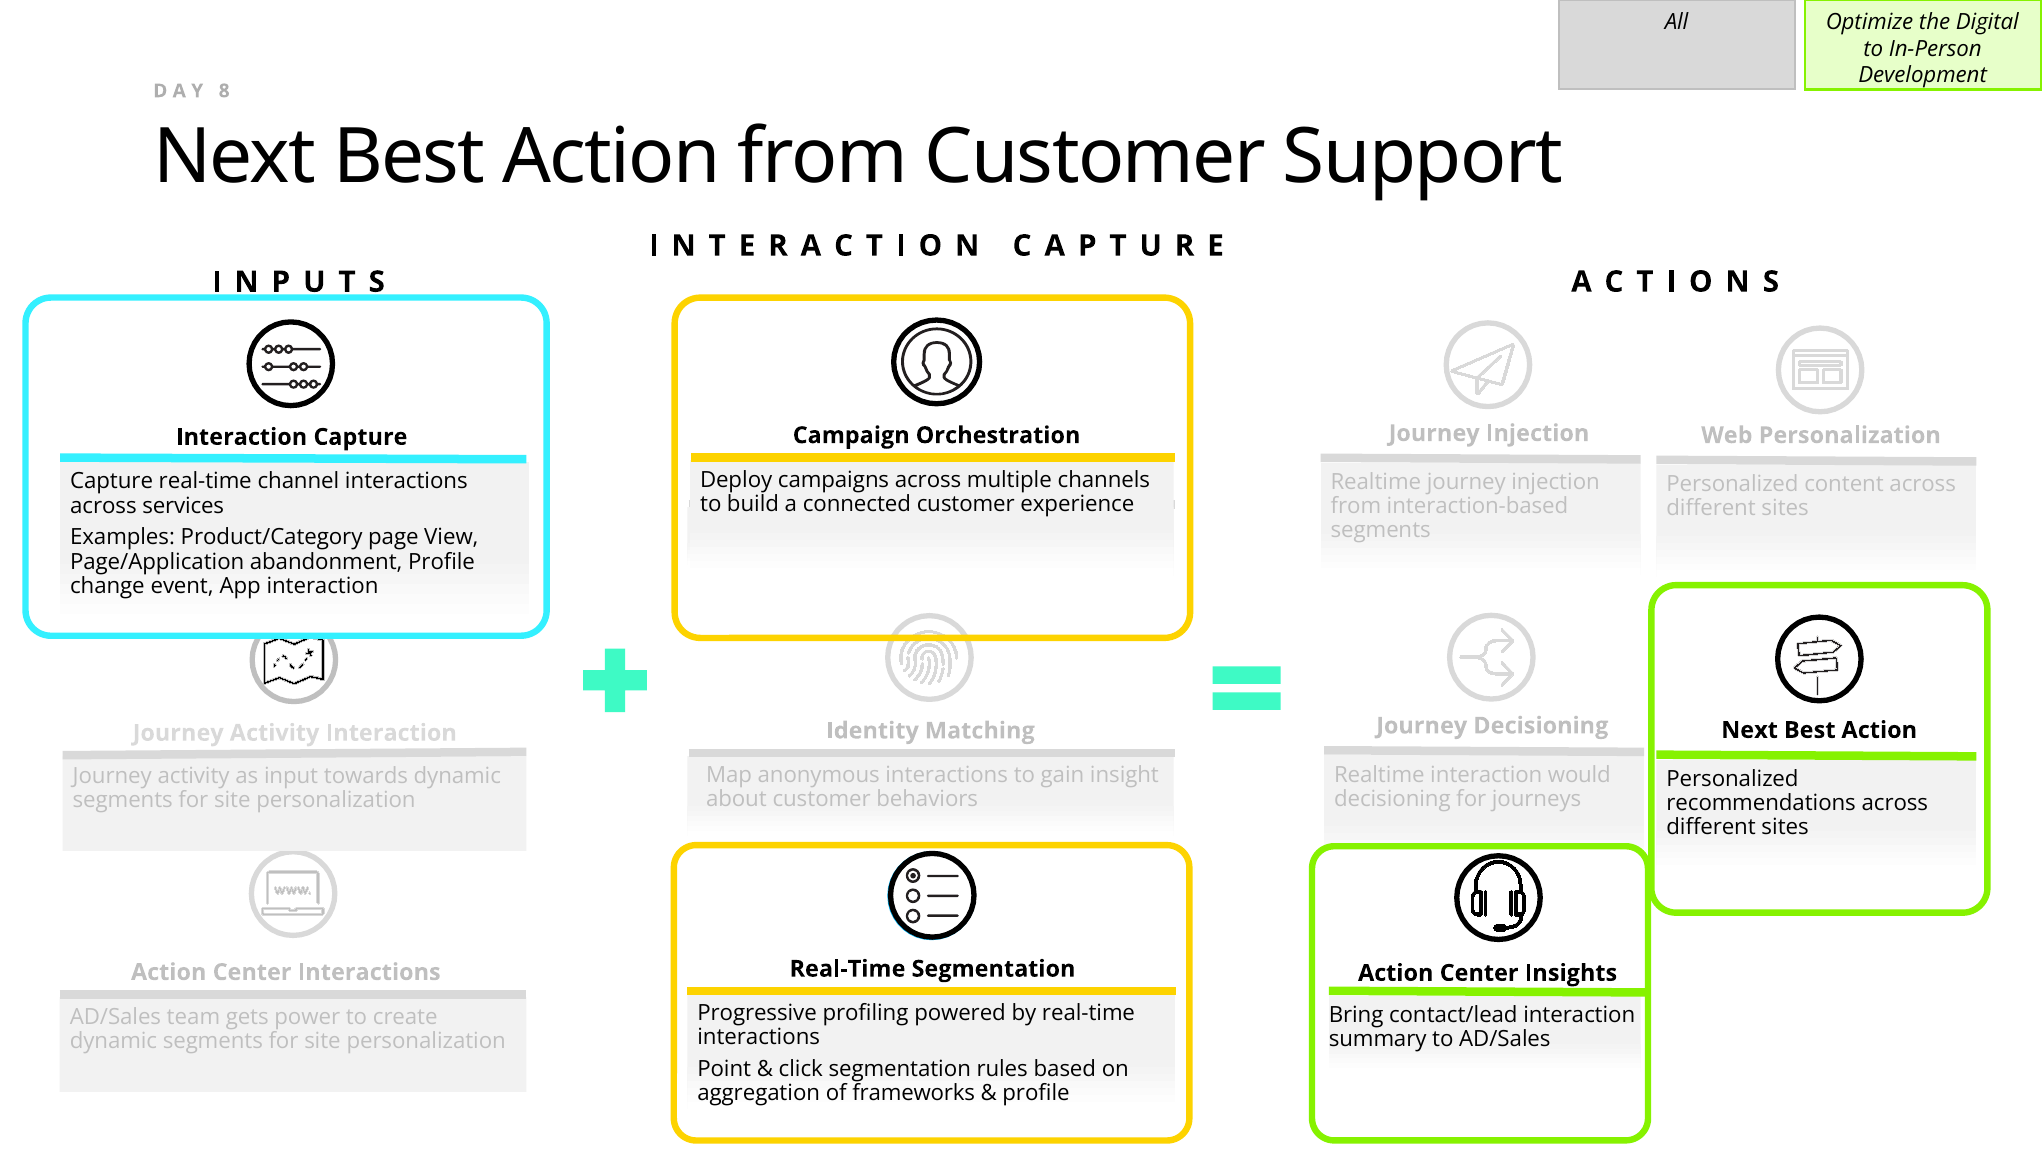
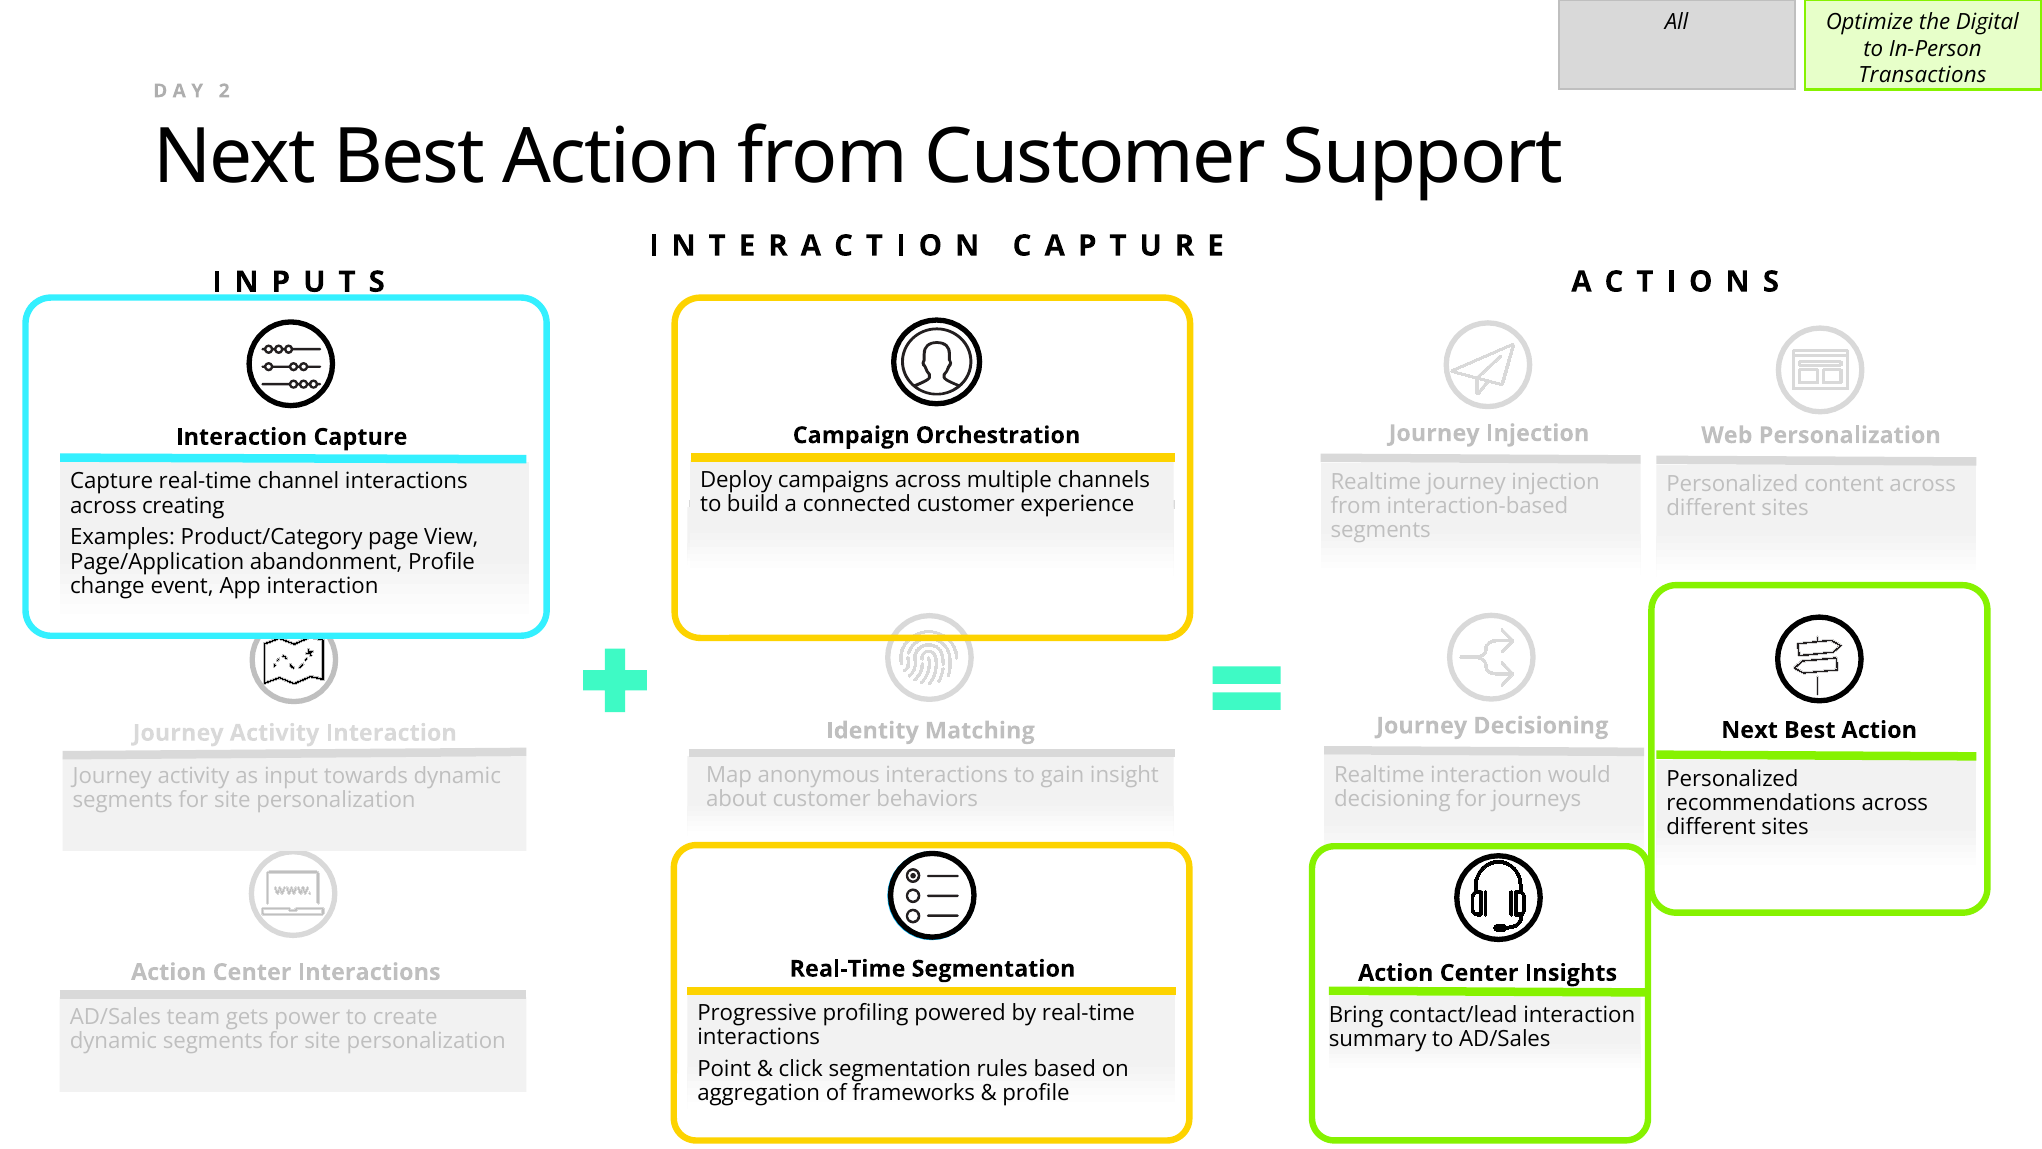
Development: Development -> Transactions (1922, 76)
8: 8 -> 2 (224, 91)
services: services -> creating (183, 506)
